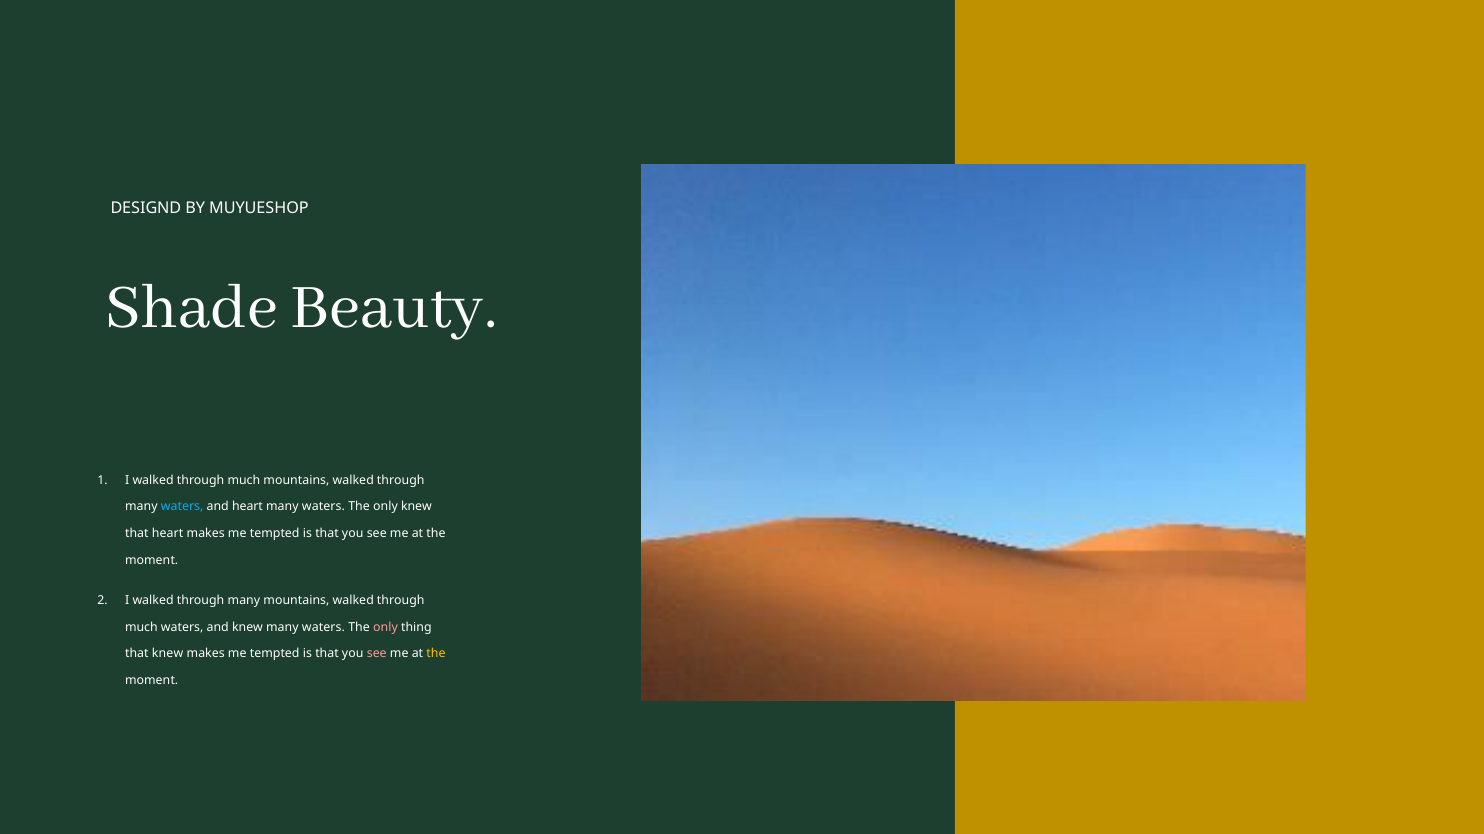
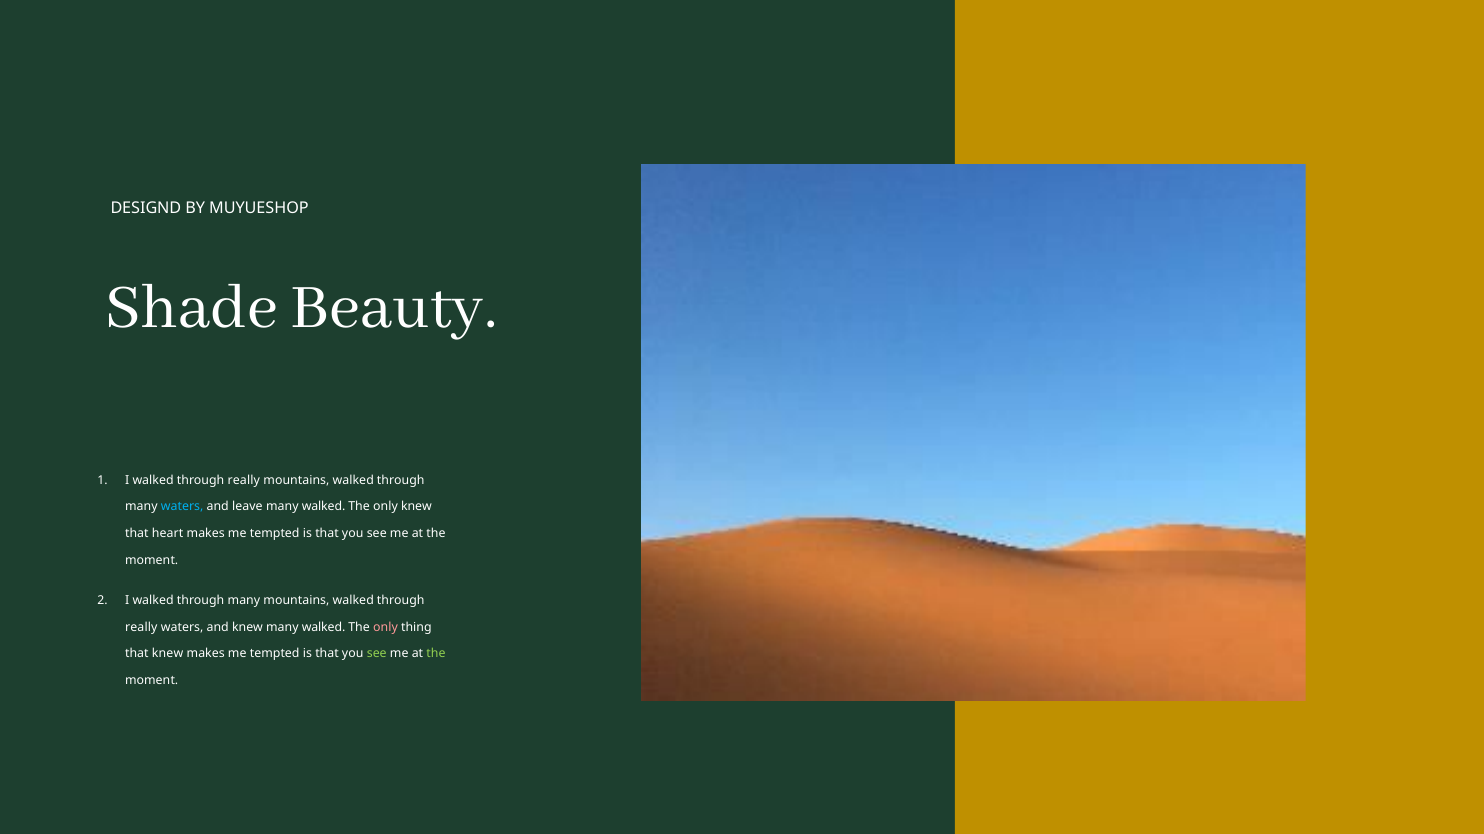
I walked through much: much -> really (244, 481)
and heart: heart -> leave (247, 507)
waters: waters -> walked (324, 507)
much: much -> really (141, 628)
knew many waters: waters -> walked (324, 628)
see colour: pink -> light green (377, 654)
the colour: yellow -> light green (436, 654)
